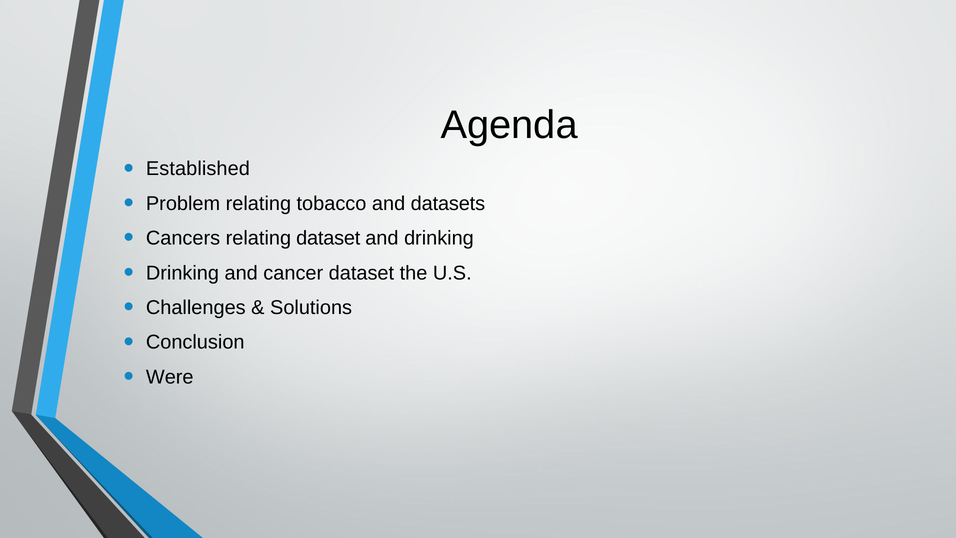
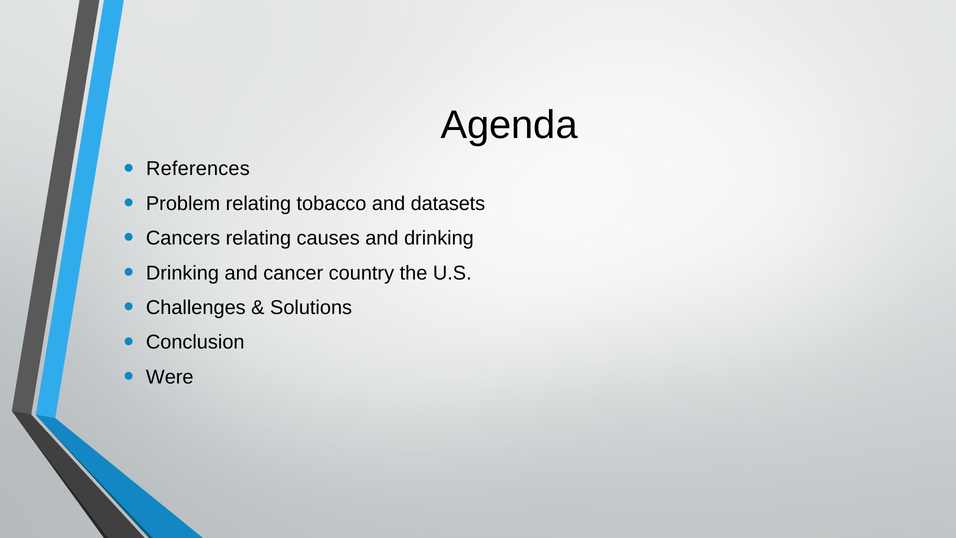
Established: Established -> References (198, 169)
relating dataset: dataset -> causes (328, 238)
cancer dataset: dataset -> country (361, 273)
